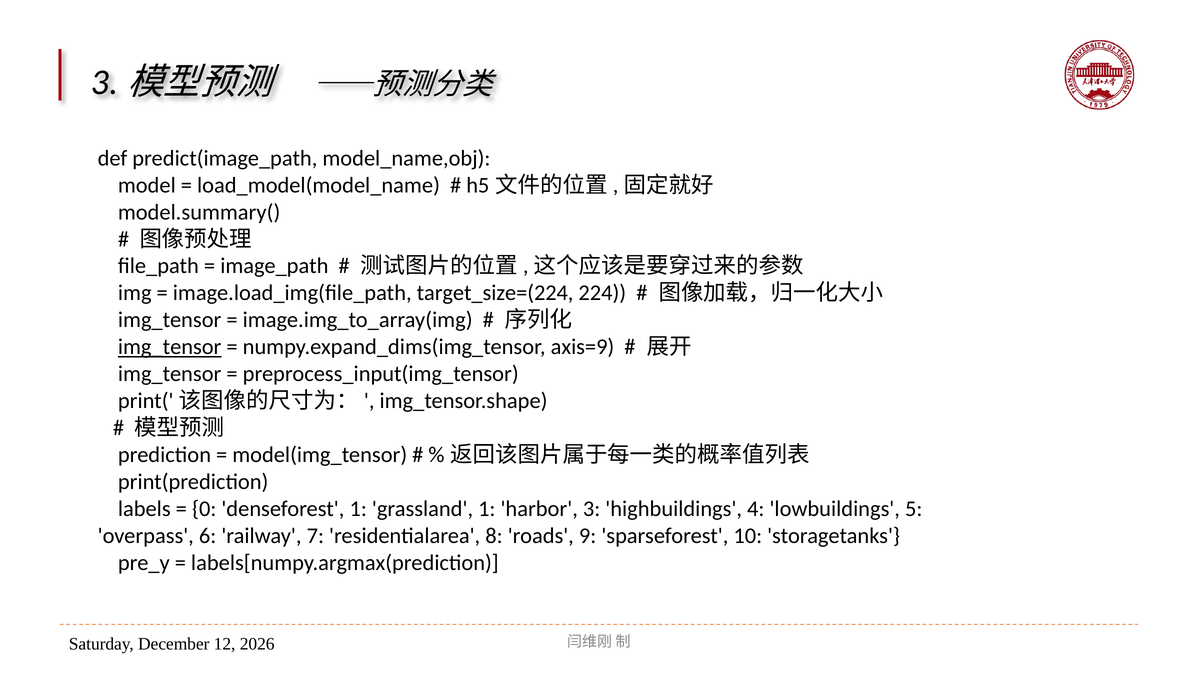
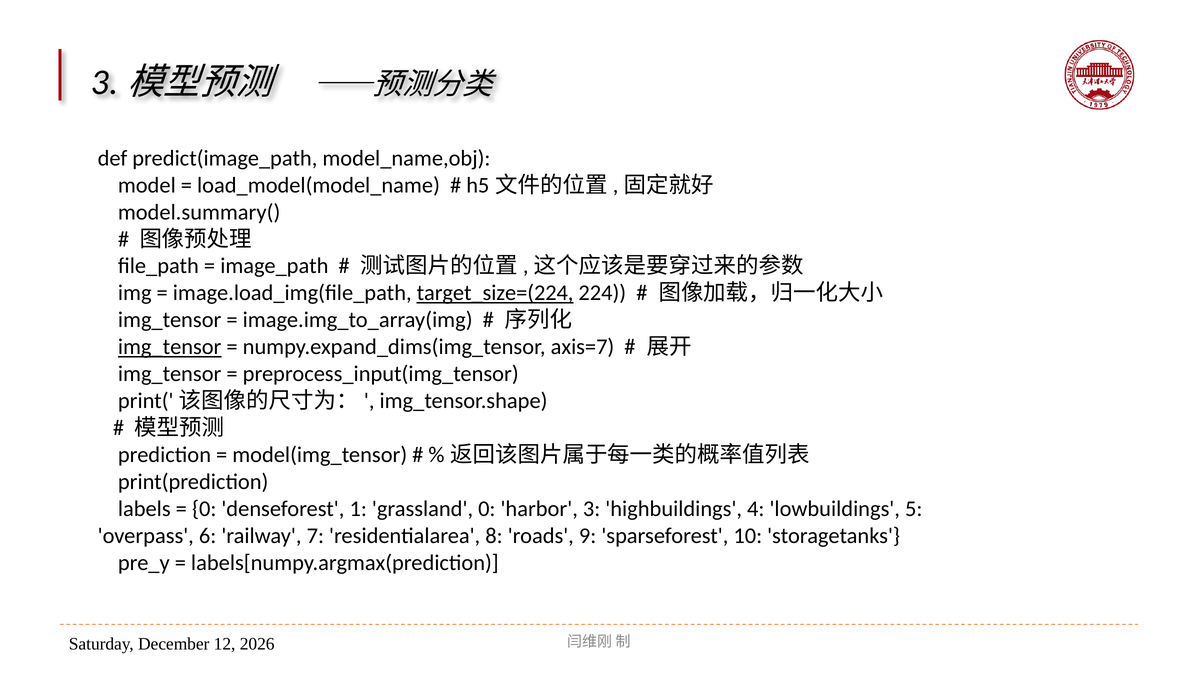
target_size=(224 underline: none -> present (495, 293)
axis=9: axis=9 -> axis=7 (582, 347)
grassland 1: 1 -> 0 (487, 509)
